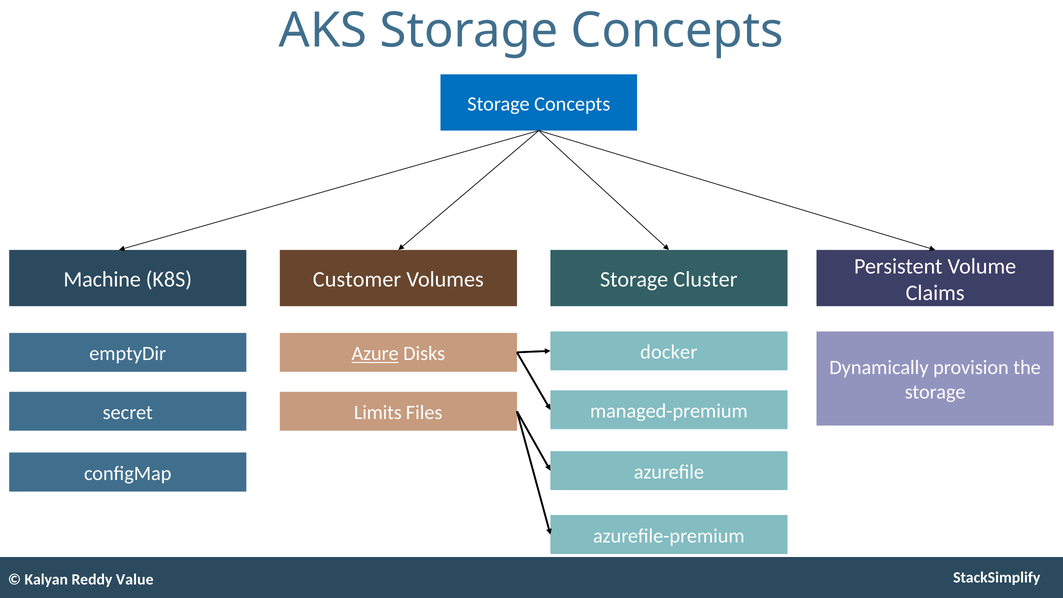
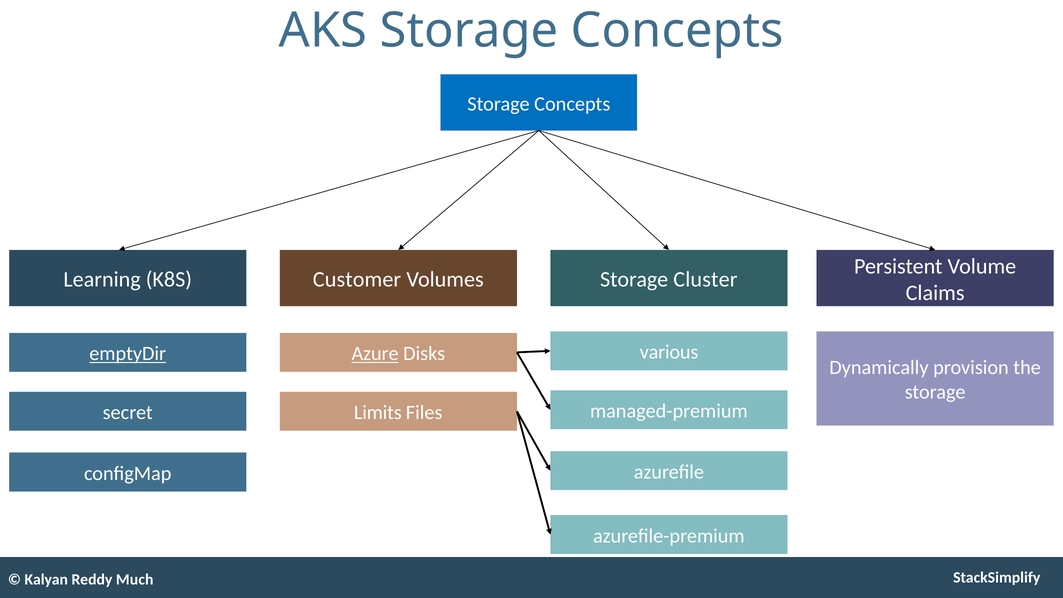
Machine: Machine -> Learning (102, 280)
docker: docker -> various (669, 352)
emptyDir underline: none -> present (128, 354)
Value: Value -> Much (135, 579)
